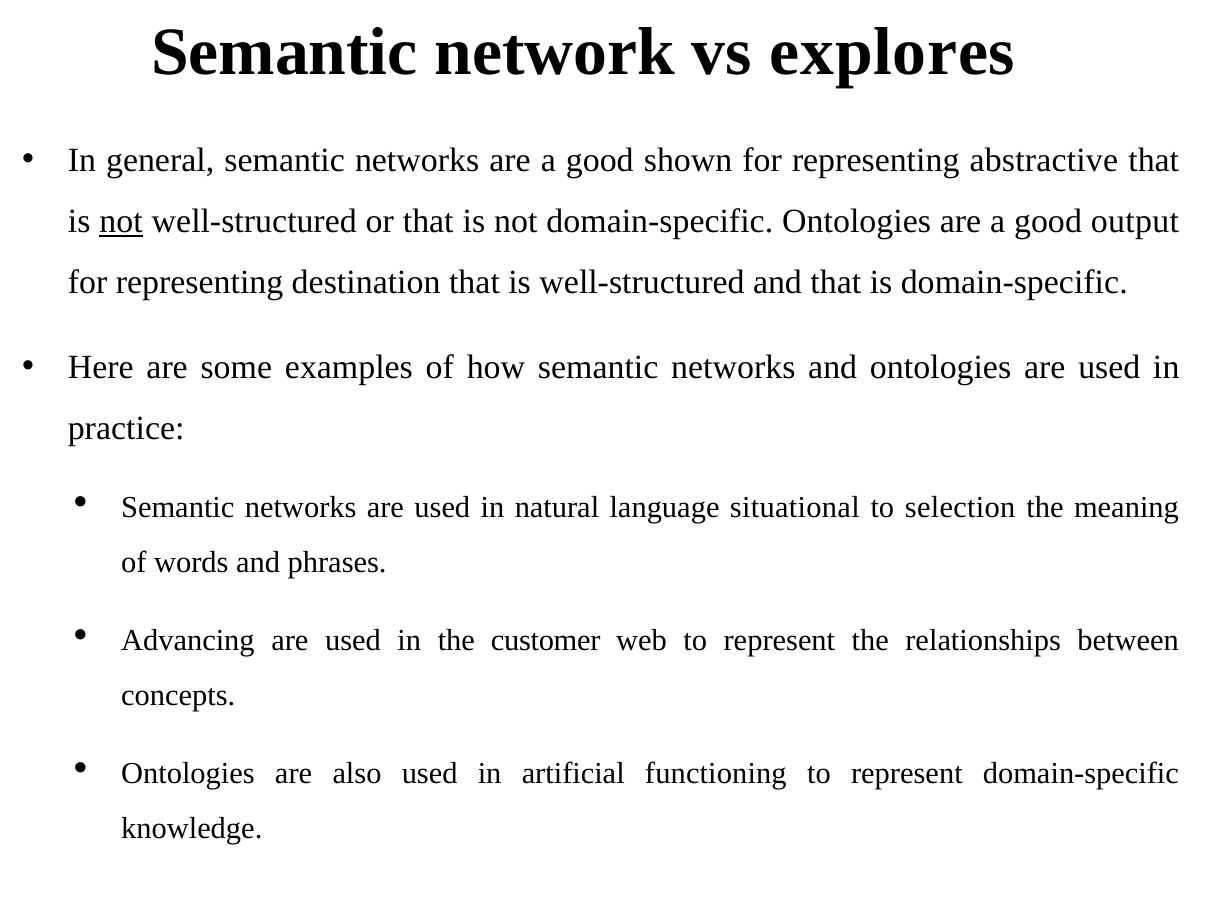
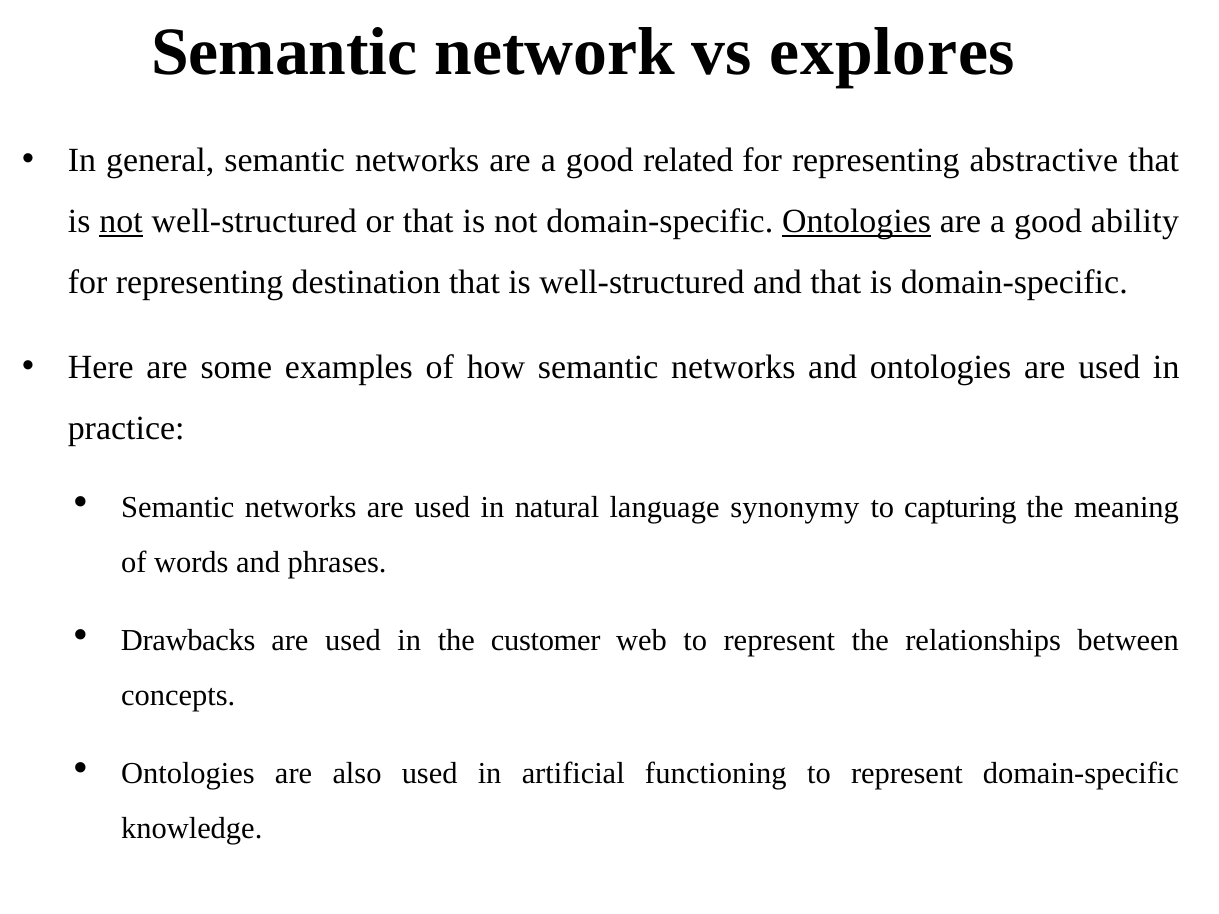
shown: shown -> related (688, 161)
Ontologies underline: none -> present (857, 222)
output: output -> ability (1135, 222)
situational: situational -> synonymy (795, 508)
selection: selection -> capturing (960, 508)
Advancing: Advancing -> Drawbacks (188, 641)
